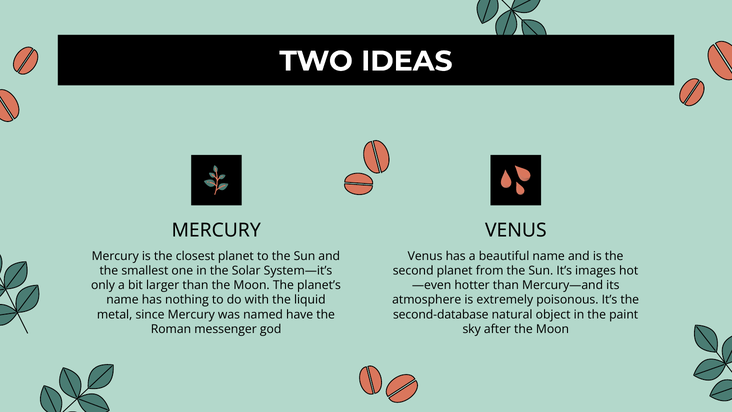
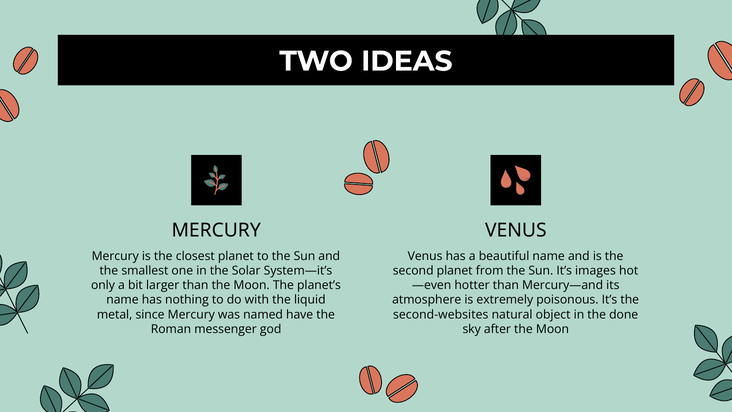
second-database: second-database -> second-websites (441, 314)
paint: paint -> done (624, 314)
